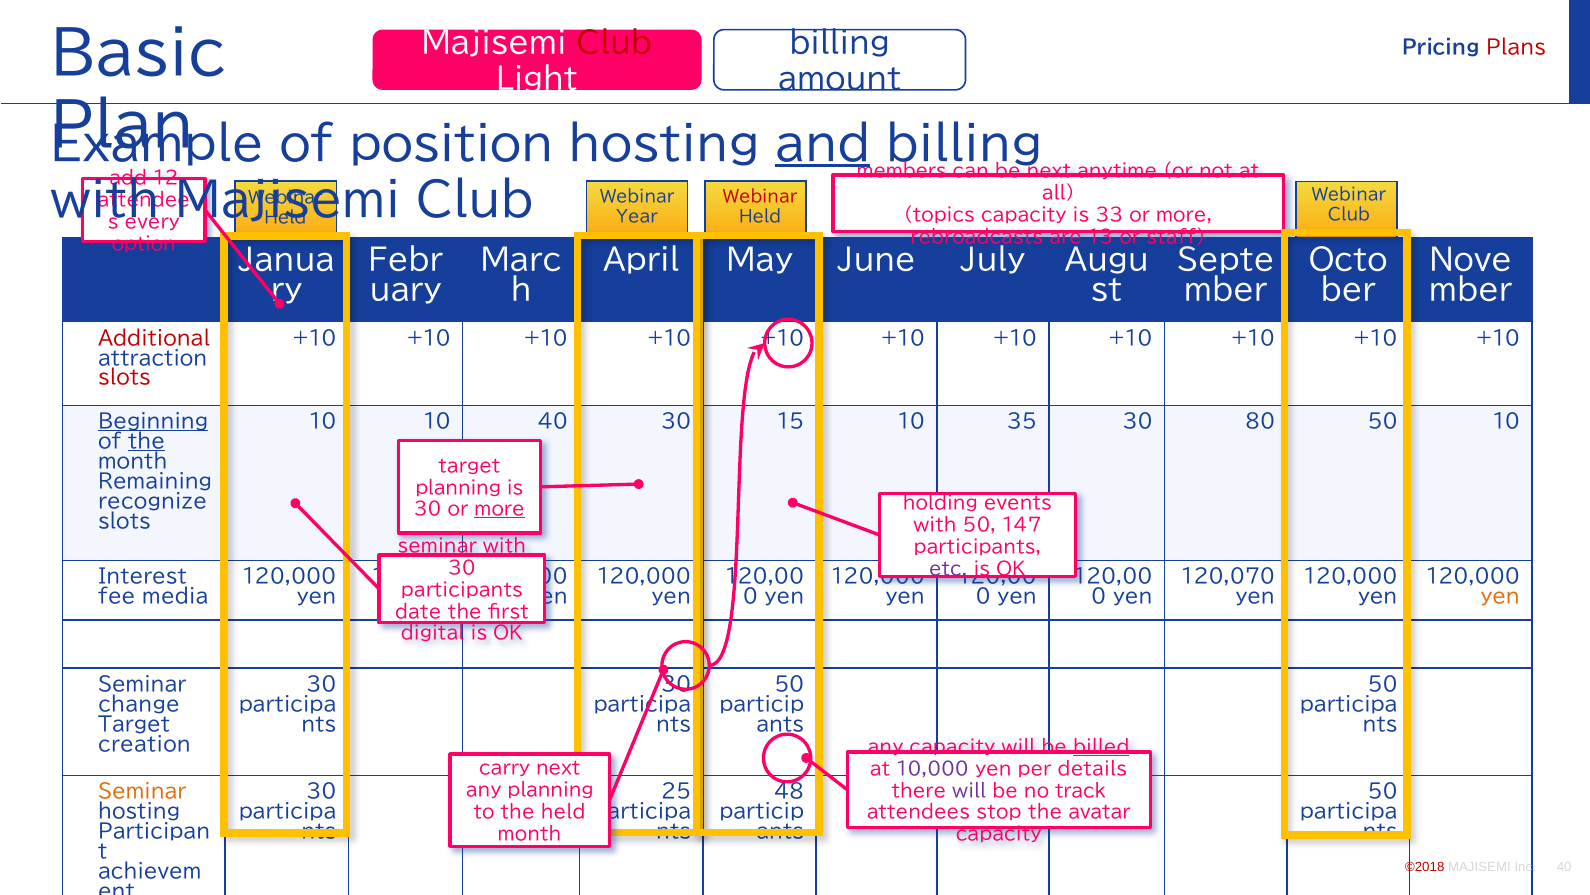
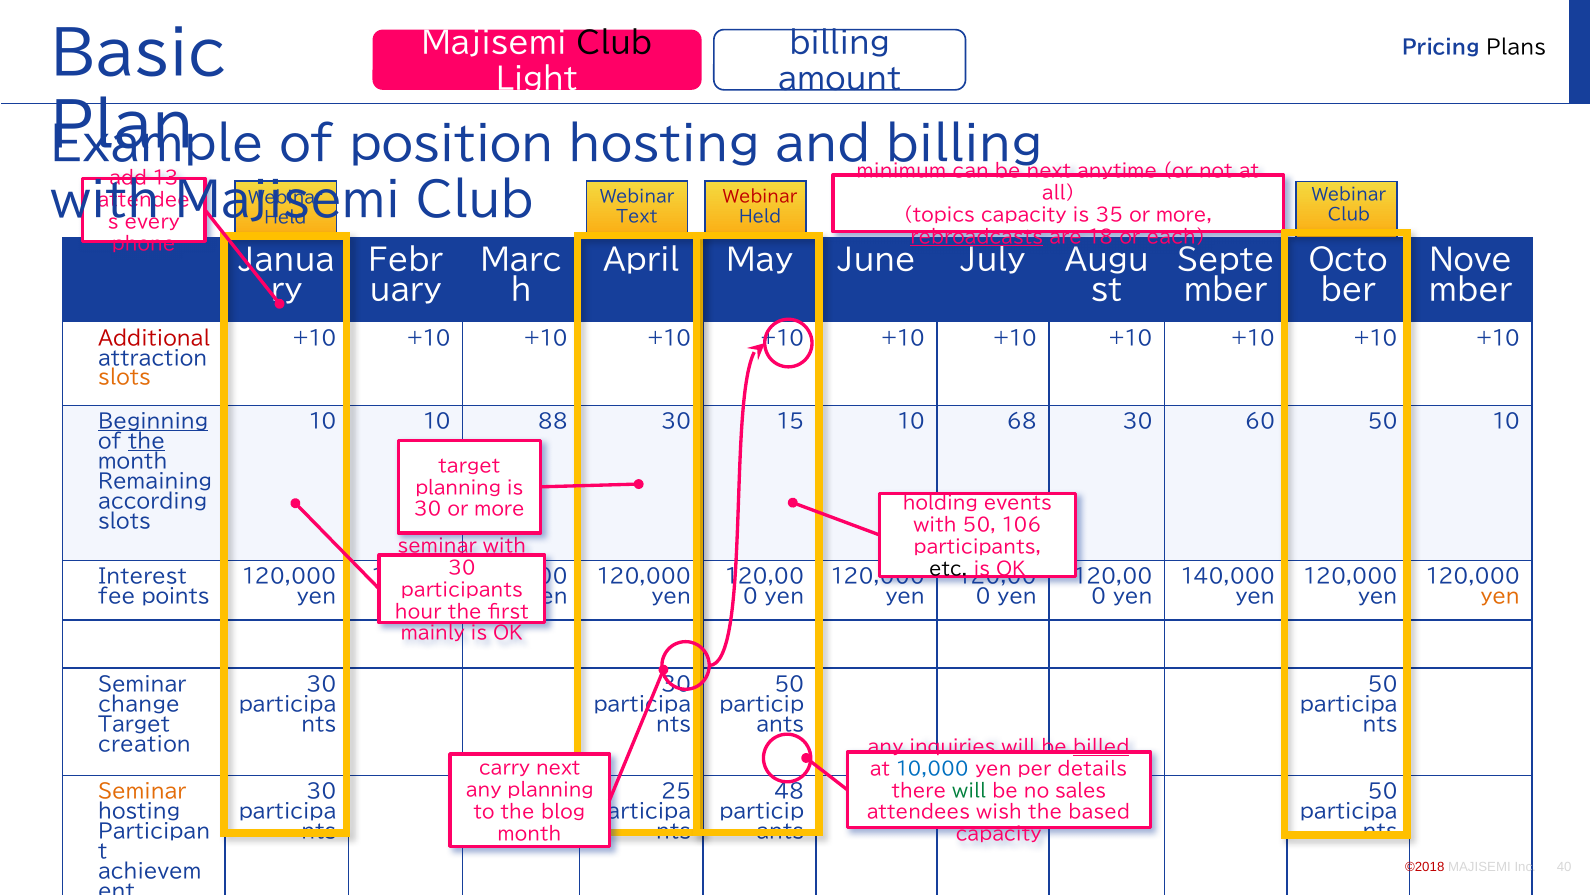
Club colour: red -> black (614, 44)
Plans colour: red -> black (1516, 48)
and underline: present -> none (823, 145)
members: members -> minimum (901, 172)
12: 12 -> 13 (166, 178)
is 33: 33 -> 35 (1109, 215)
Year: Year -> Text (637, 217)
rebroadcasts underline: none -> present (977, 237)
13: 13 -> 18 (1101, 237)
staff: staff -> each (1176, 237)
option: option -> phone (144, 244)
slots colour: red -> orange (125, 378)
10 40: 40 -> 88 (553, 422)
35: 35 -> 68 (1022, 422)
80: 80 -> 60 (1260, 422)
recognize: recognize -> according (153, 501)
more underline: present -> none (500, 510)
147: 147 -> 106 (1022, 525)
etc colour: purple -> black (948, 569)
120,070: 120,070 -> 140,000 (1228, 577)
media: media -> points (176, 597)
date: date -> hour (418, 612)
digital: digital -> mainly (433, 633)
any capacity: capacity -> inquiries (952, 747)
10,000 colour: purple -> blue (933, 769)
will colour: purple -> green (969, 791)
track: track -> sales (1081, 791)
the held: held -> blog (563, 812)
stop: stop -> wish (999, 812)
avatar: avatar -> based (1099, 812)
